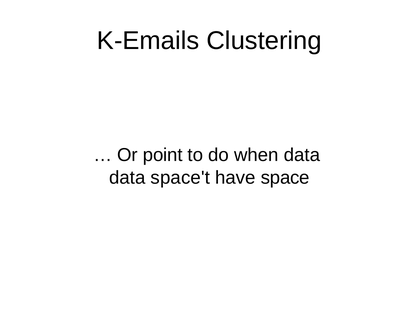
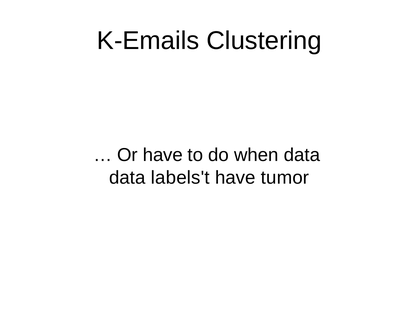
Or point: point -> have (163, 155)
space't: space't -> labels't (180, 177)
space: space -> tumor (285, 177)
